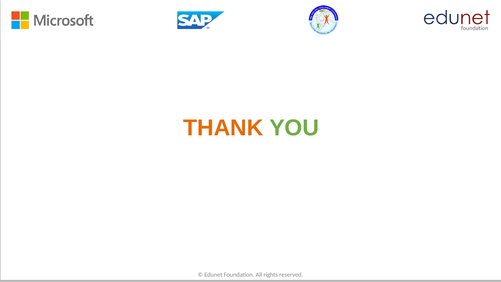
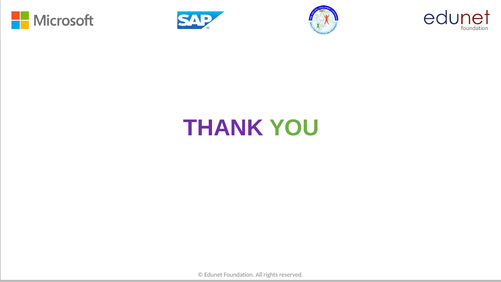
THANK colour: orange -> purple (223, 128)
